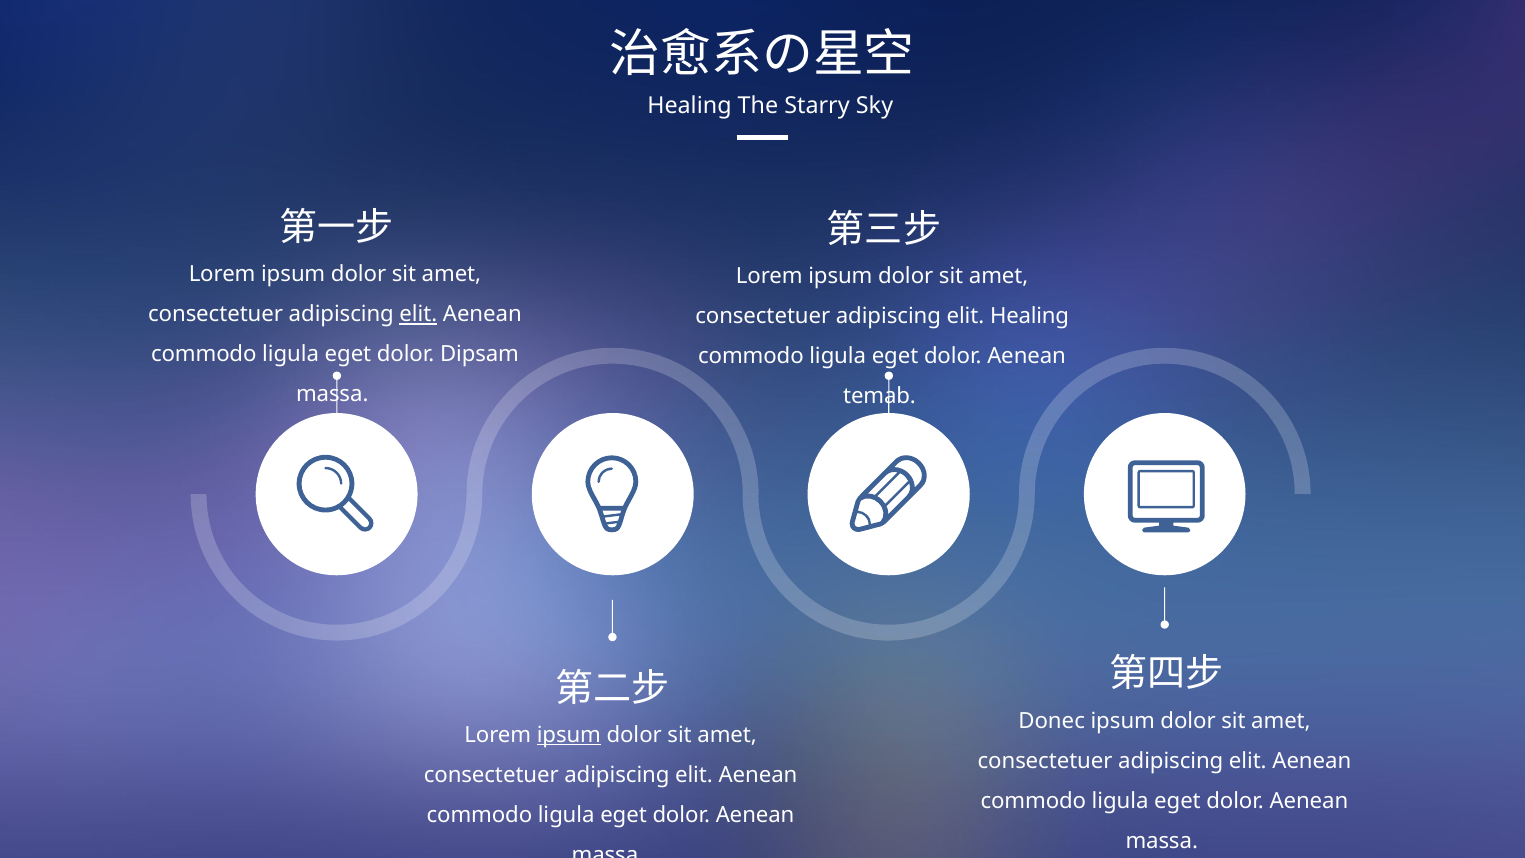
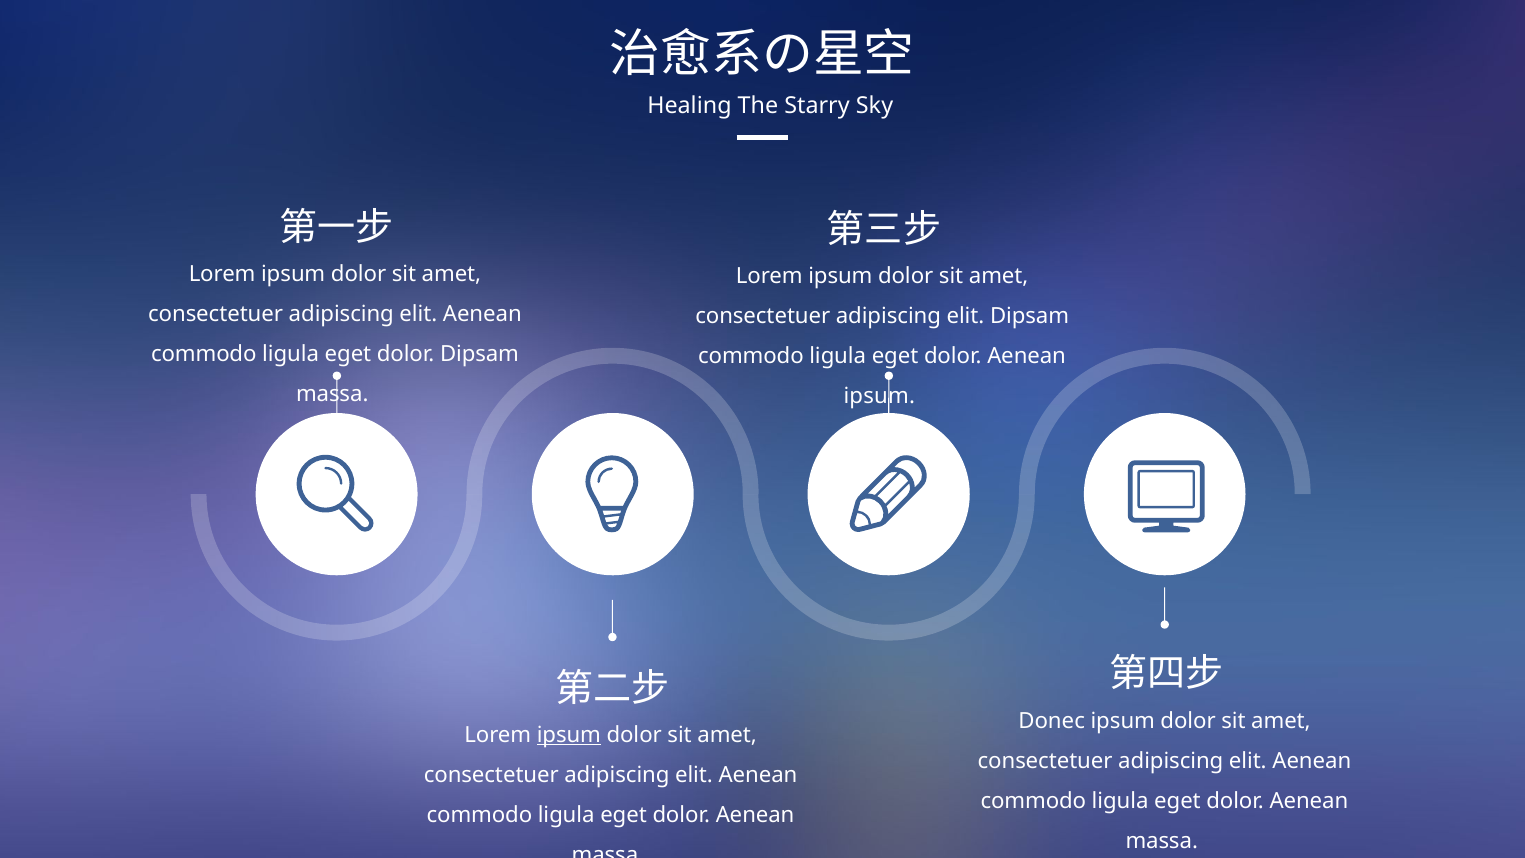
elit underline: present -> none (418, 314)
elit Healing: Healing -> Dipsam (1030, 316)
temab: temab -> ipsum (879, 396)
